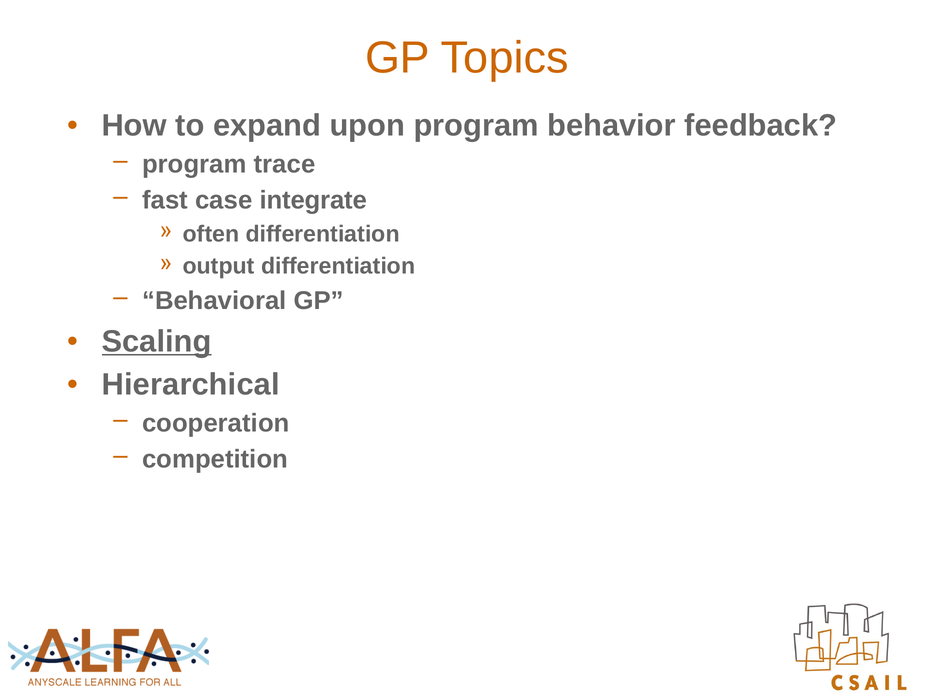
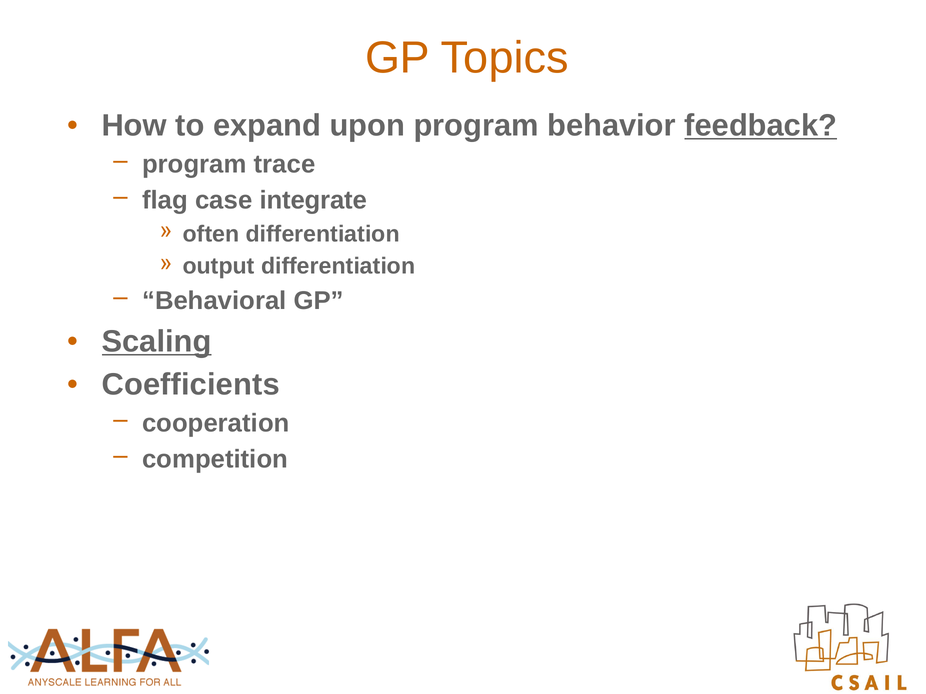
feedback underline: none -> present (761, 126)
fast: fast -> flag (165, 200)
Hierarchical: Hierarchical -> Coefficients (191, 385)
